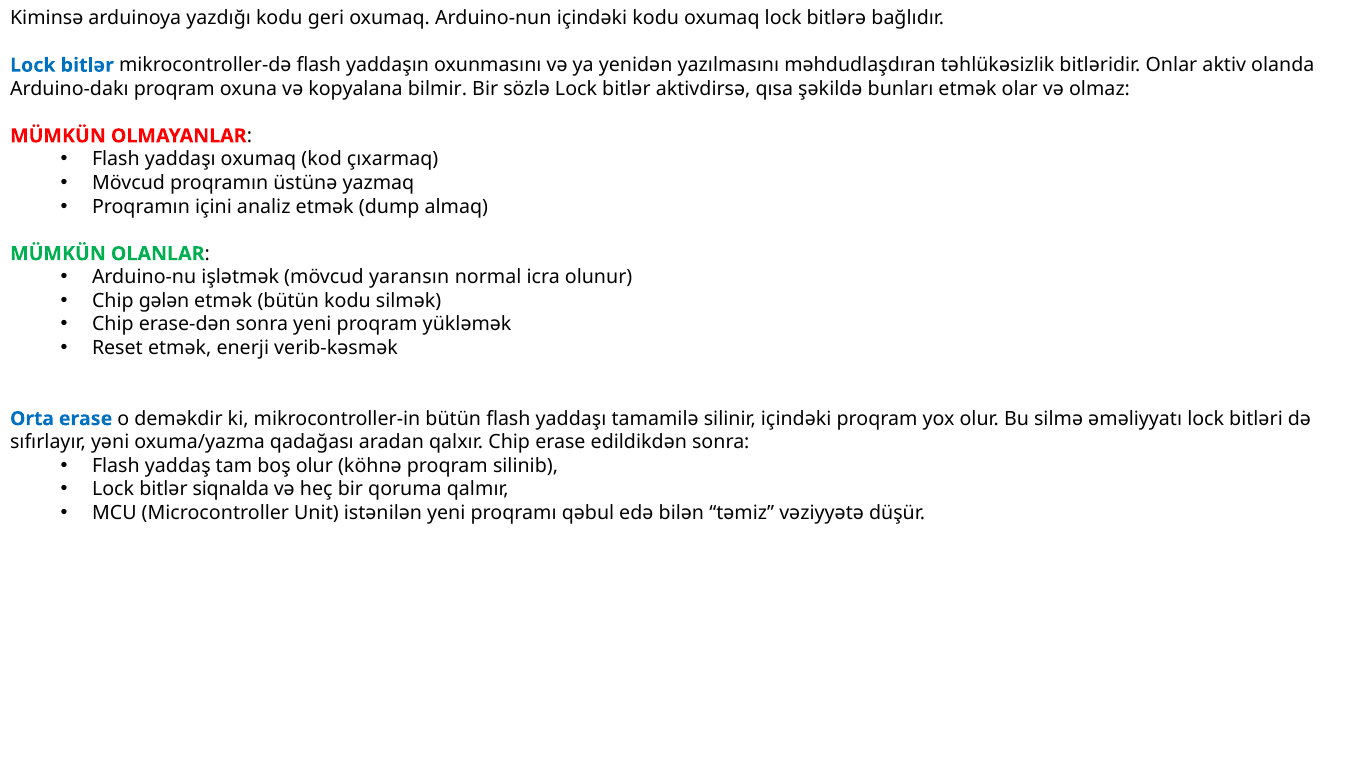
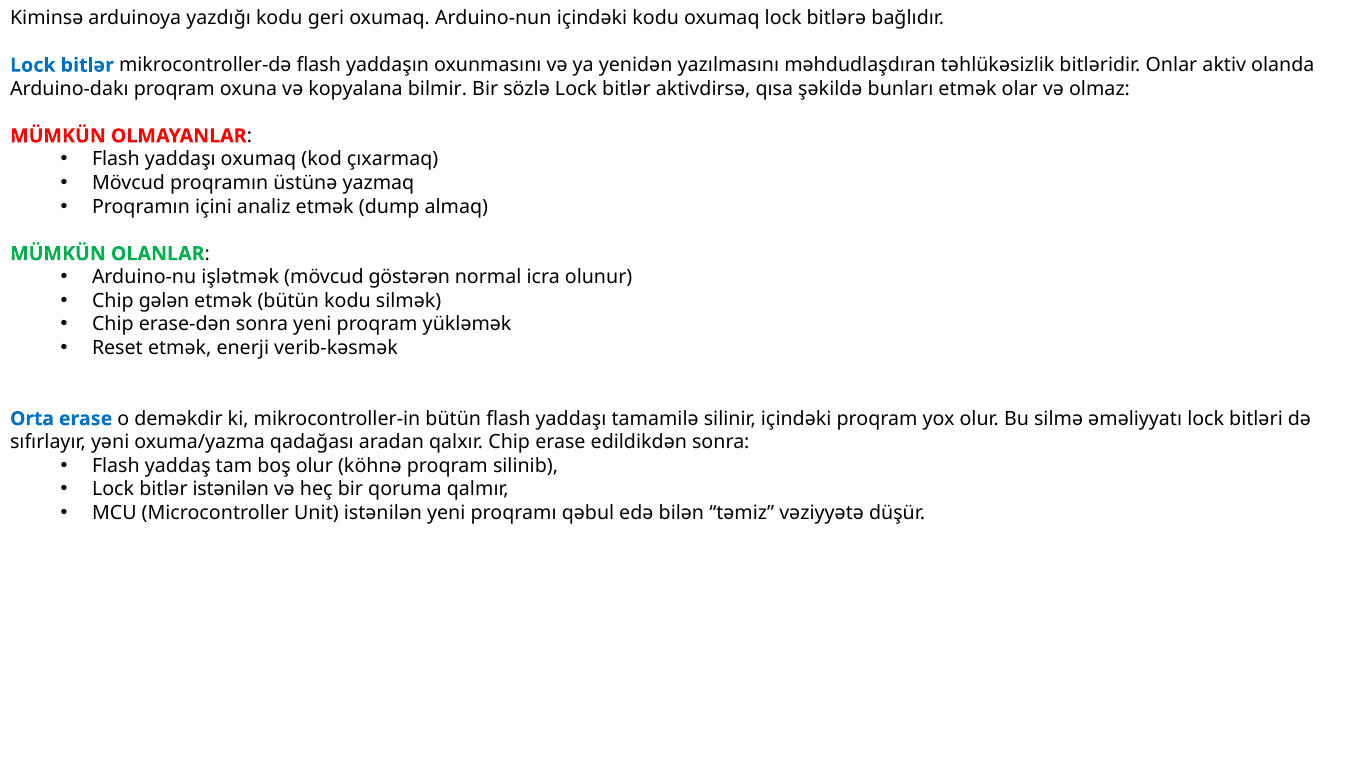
yaransın: yaransın -> göstərən (409, 277)
bitlər siqnalda: siqnalda -> istənilən (231, 489)
